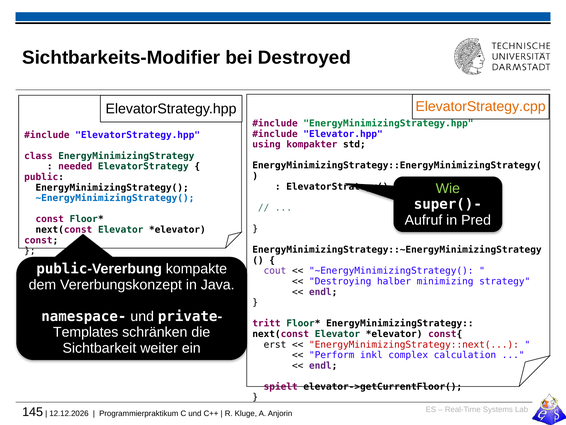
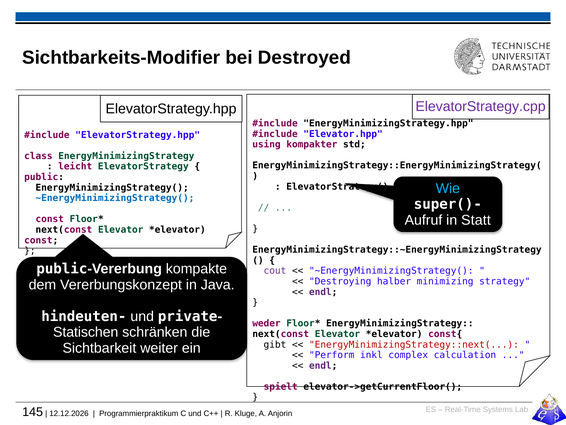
ElevatorStrategy.cpp colour: orange -> purple (481, 107)
EnergyMinimizingStrategy.hpp colour: green -> black (388, 123)
needed: needed -> leicht (75, 166)
Wie colour: light green -> light blue (448, 188)
Pred: Pred -> Statt (476, 220)
namespace-: namespace- -> hindeuten- (84, 316)
tritt: tritt -> weder (266, 323)
Templates: Templates -> Statischen (86, 332)
erst: erst -> gibt (275, 344)
